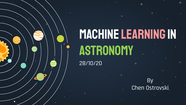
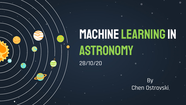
Learning colour: pink -> light green (143, 34)
